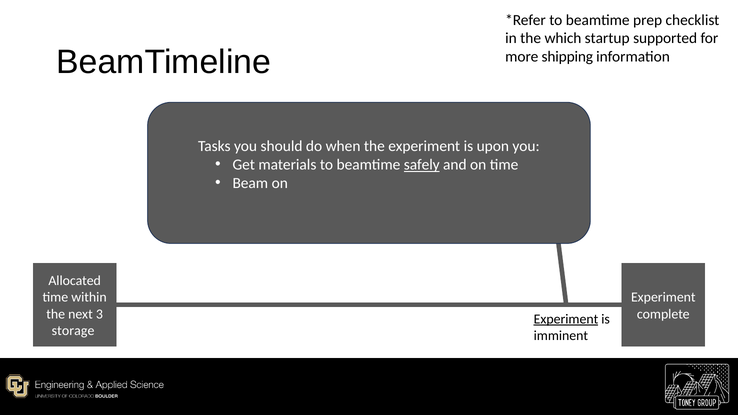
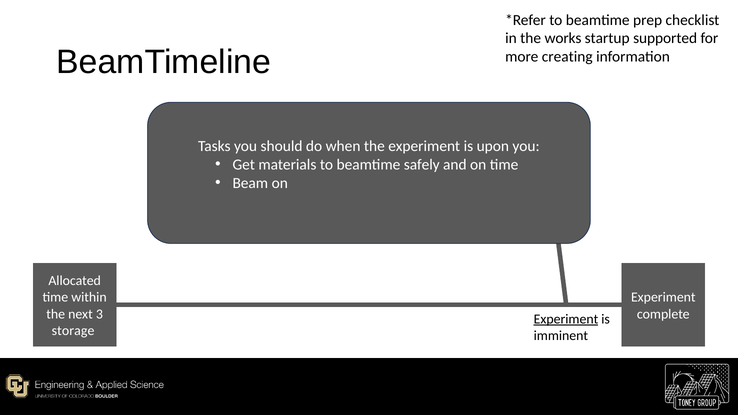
which: which -> works (563, 38)
shipping: shipping -> creating (567, 57)
safely underline: present -> none (422, 165)
